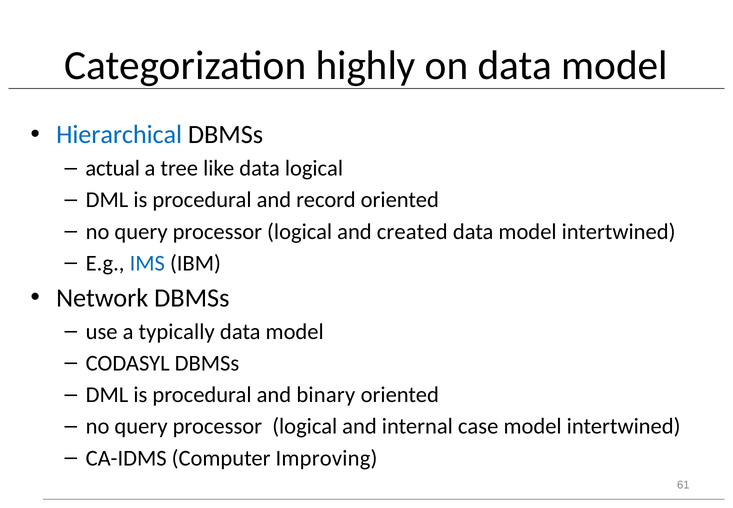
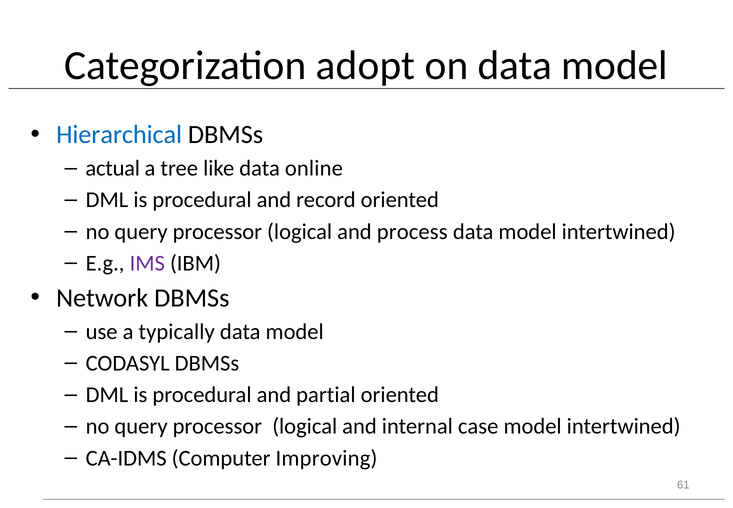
highly: highly -> adopt (365, 65)
data logical: logical -> online (314, 168)
created: created -> process (412, 231)
IMS colour: blue -> purple (147, 263)
binary: binary -> partial (326, 394)
